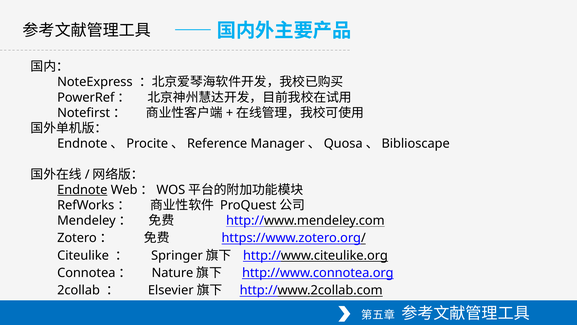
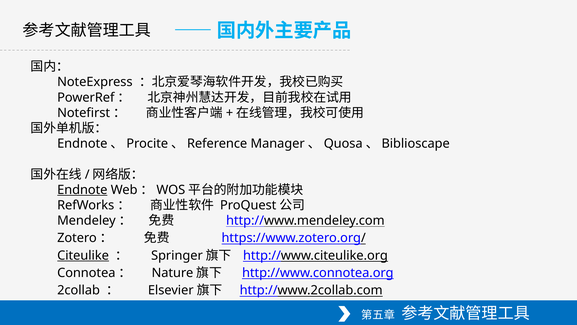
Citeulike underline: none -> present (83, 255)
